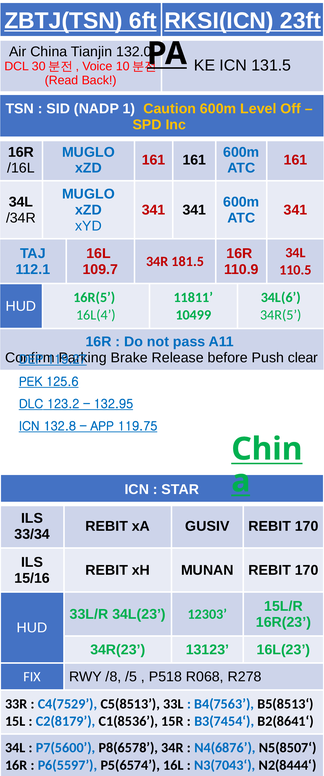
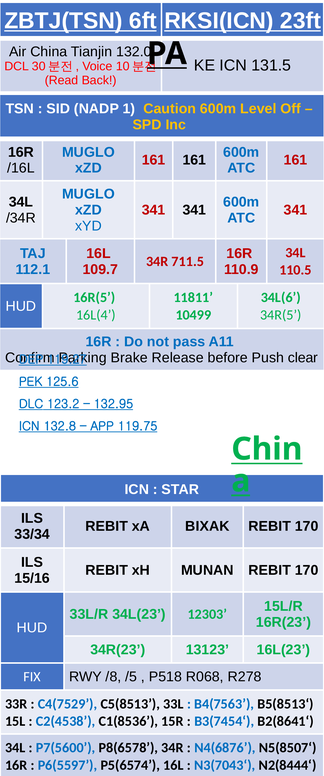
181.5: 181.5 -> 711.5 (188, 261)
GUSIV: GUSIV -> BIXAK (207, 526)
C2(8179: C2(8179 -> C2(4538 (66, 721)
